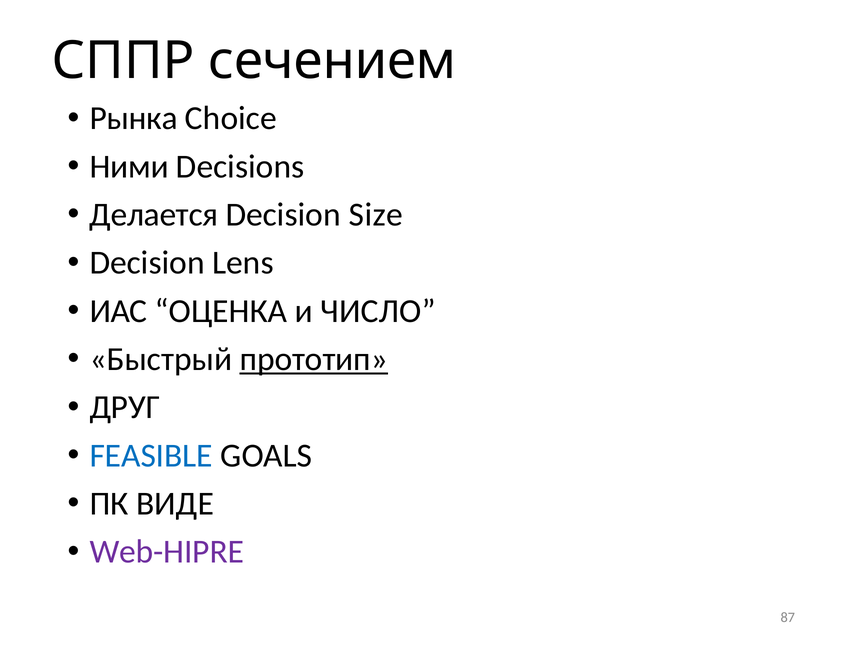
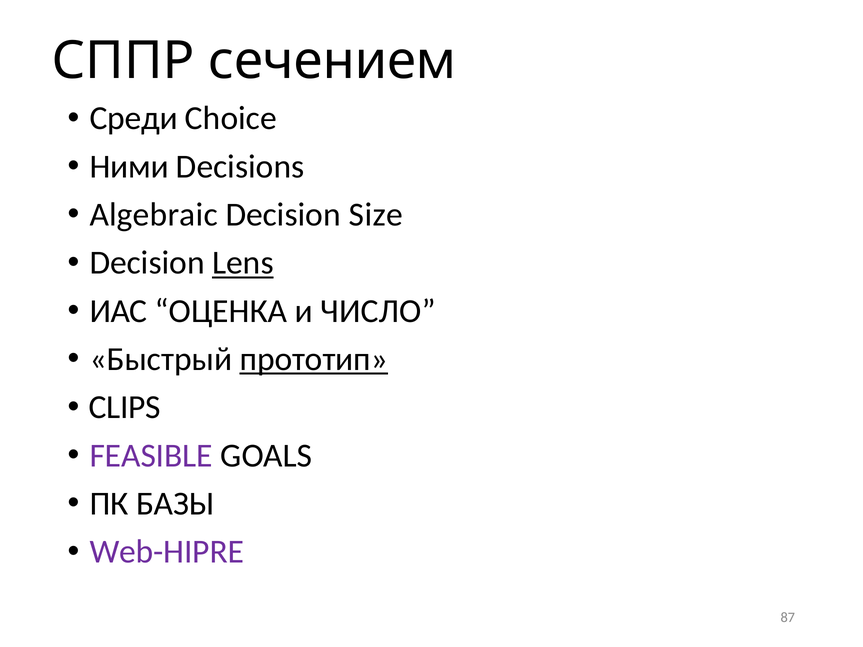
Рынка: Рынка -> Среди (134, 118)
Делается: Делается -> Algebraic (154, 215)
Lens underline: none -> present (243, 263)
ДРУГ: ДРУГ -> CLIPS (125, 408)
FEASIBLE colour: blue -> purple (151, 456)
ВИДЕ: ВИДЕ -> БАЗЫ (175, 504)
